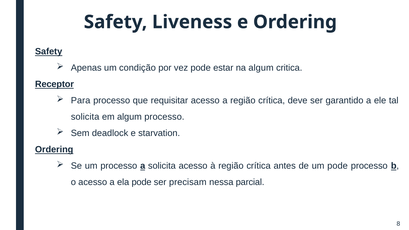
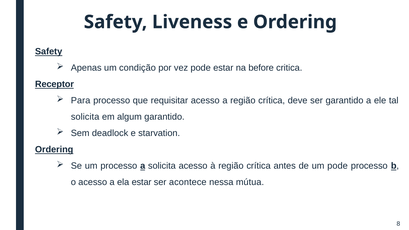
na algum: algum -> before (261, 68)
algum processo: processo -> garantido (164, 117)
ela pode: pode -> estar (142, 182)
precisam: precisam -> acontece (188, 182)
parcial: parcial -> mútua (250, 182)
